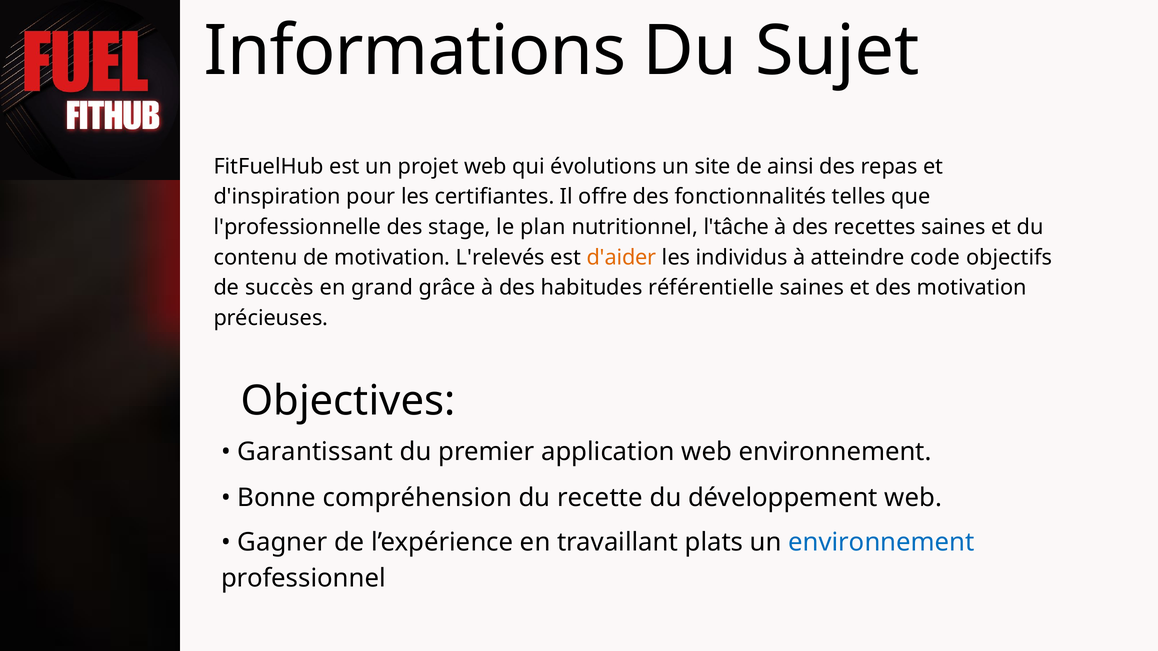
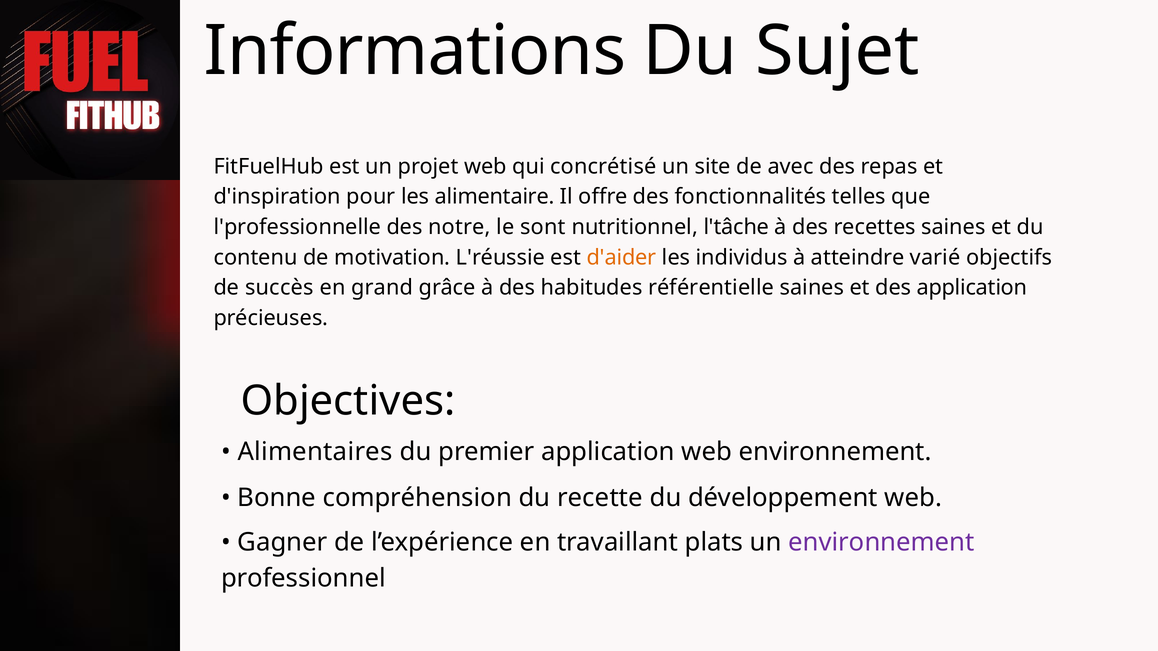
évolutions: évolutions -> concrétisé (603, 166)
ainsi: ainsi -> avec (791, 166)
certifiantes: certifiantes -> alimentaire (495, 197)
stage: stage -> notre (459, 227)
plan: plan -> sont (543, 227)
L'relevés: L'relevés -> L'réussie (500, 258)
code: code -> varié (935, 258)
des motivation: motivation -> application (972, 288)
Garantissant: Garantissant -> Alimentaires (315, 452)
environnement colour: blue -> purple (881, 542)
